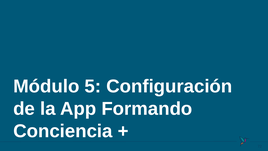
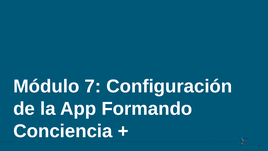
5: 5 -> 7 (93, 86)
